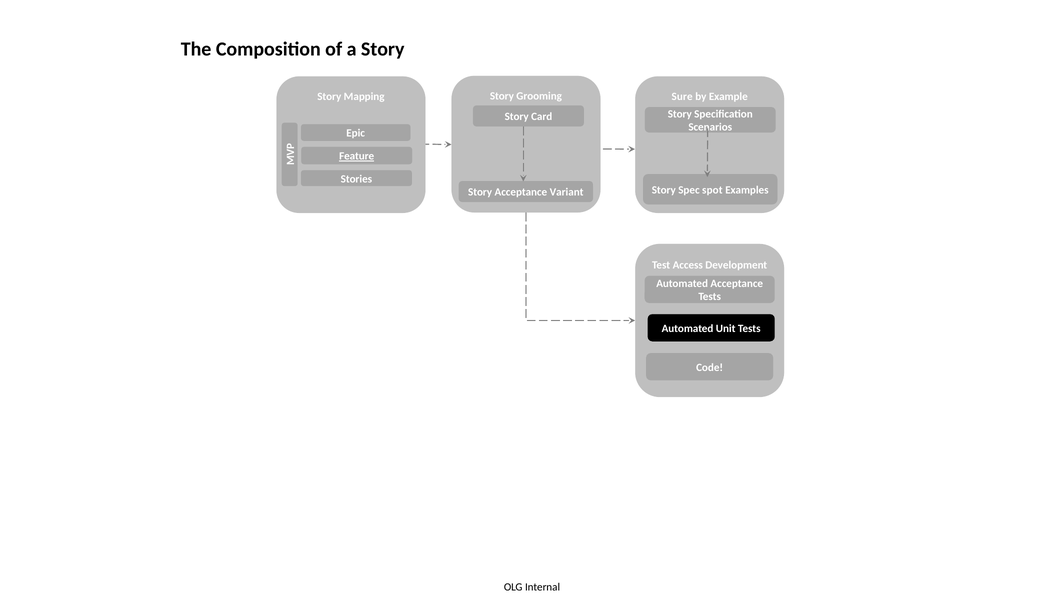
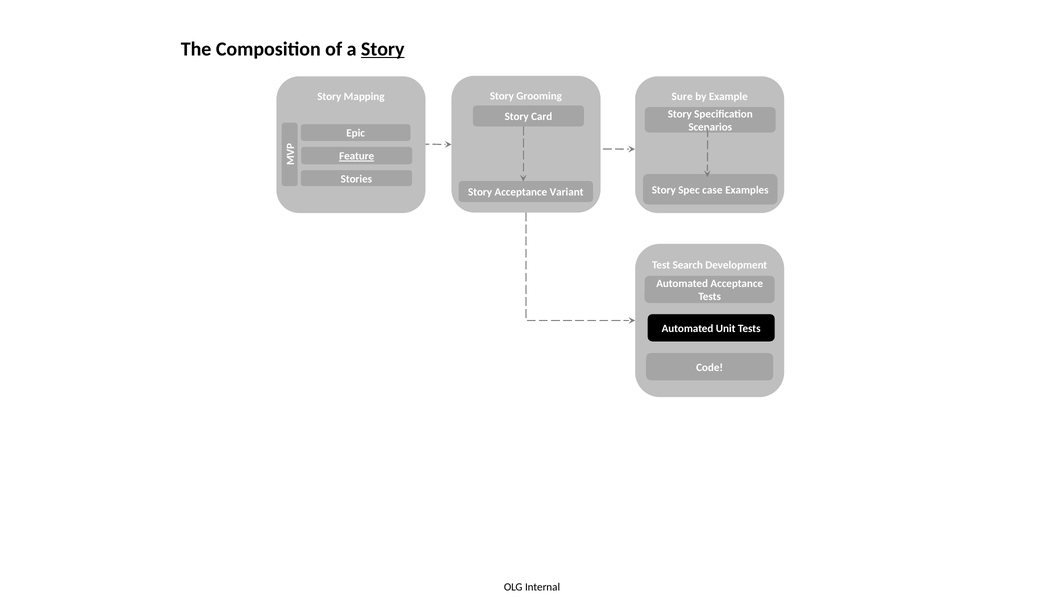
Story underline: none -> present (383, 49)
spot: spot -> case (712, 190)
Access: Access -> Search (688, 265)
